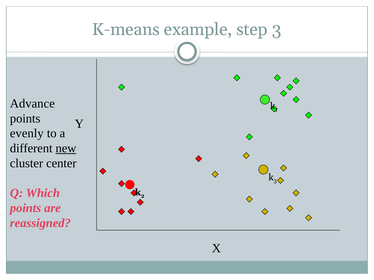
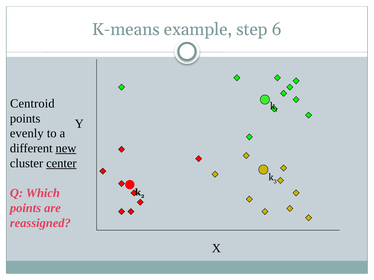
step 3: 3 -> 6 (277, 29)
Advance: Advance -> Centroid (32, 104)
center underline: none -> present (61, 164)
